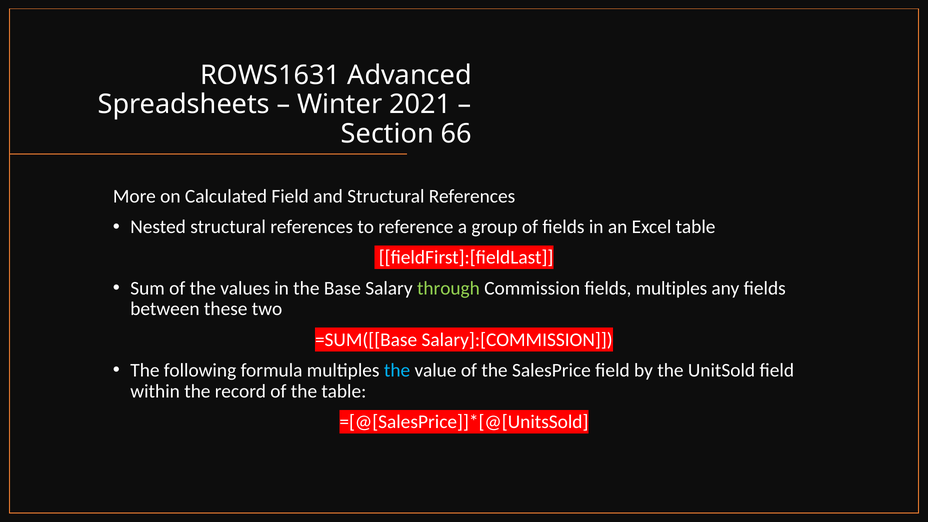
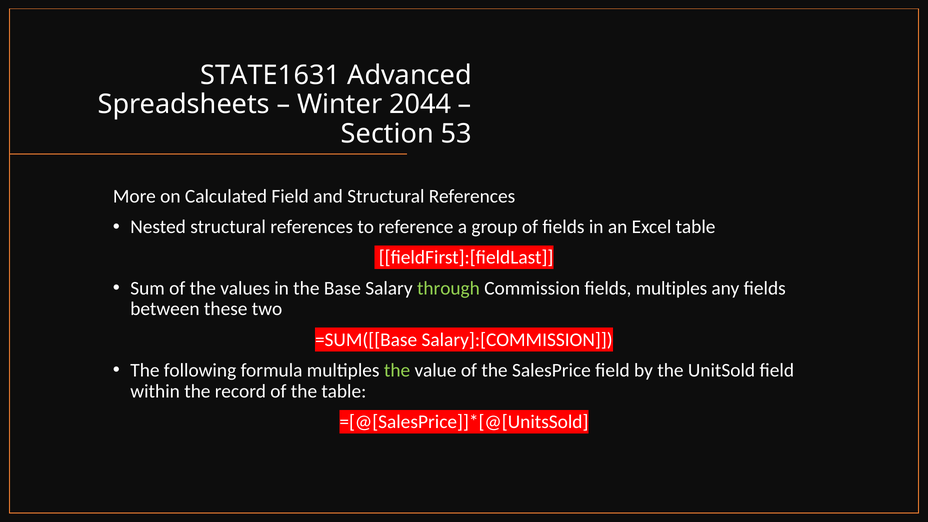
ROWS1631: ROWS1631 -> STATE1631 (270, 75)
2021: 2021 -> 2044 (420, 104)
66: 66 -> 53 (456, 134)
the colour: light blue -> light green (397, 370)
